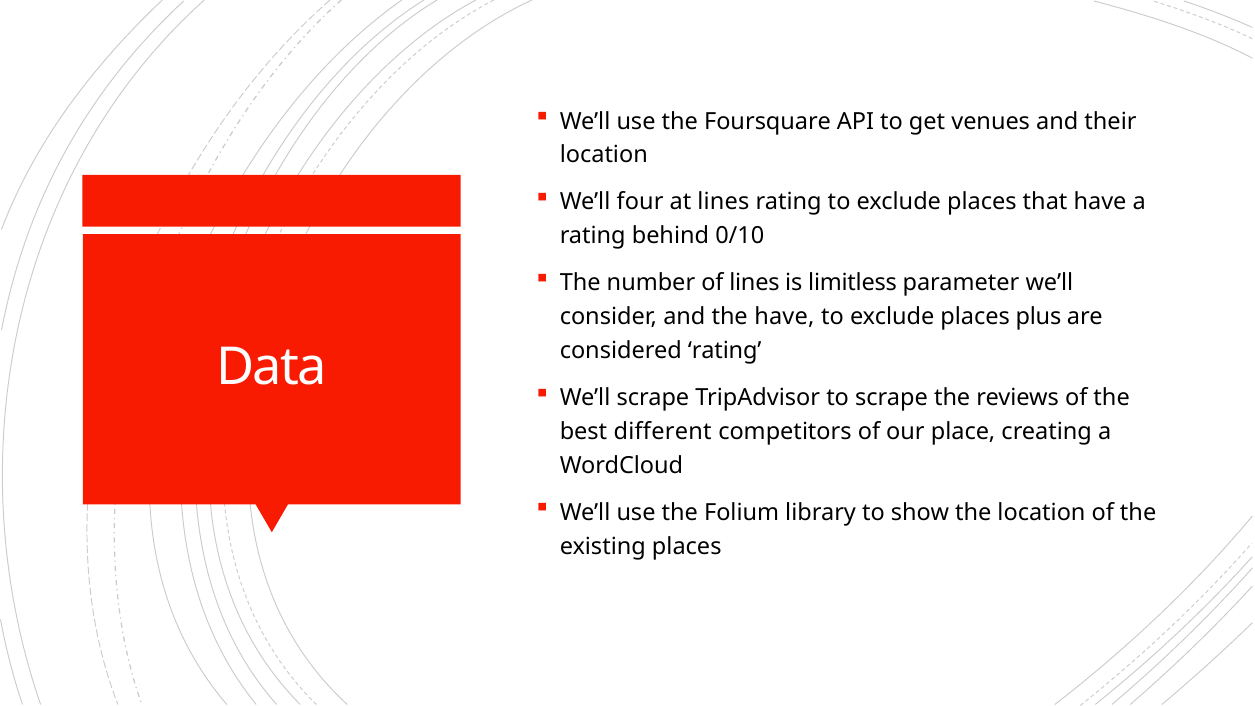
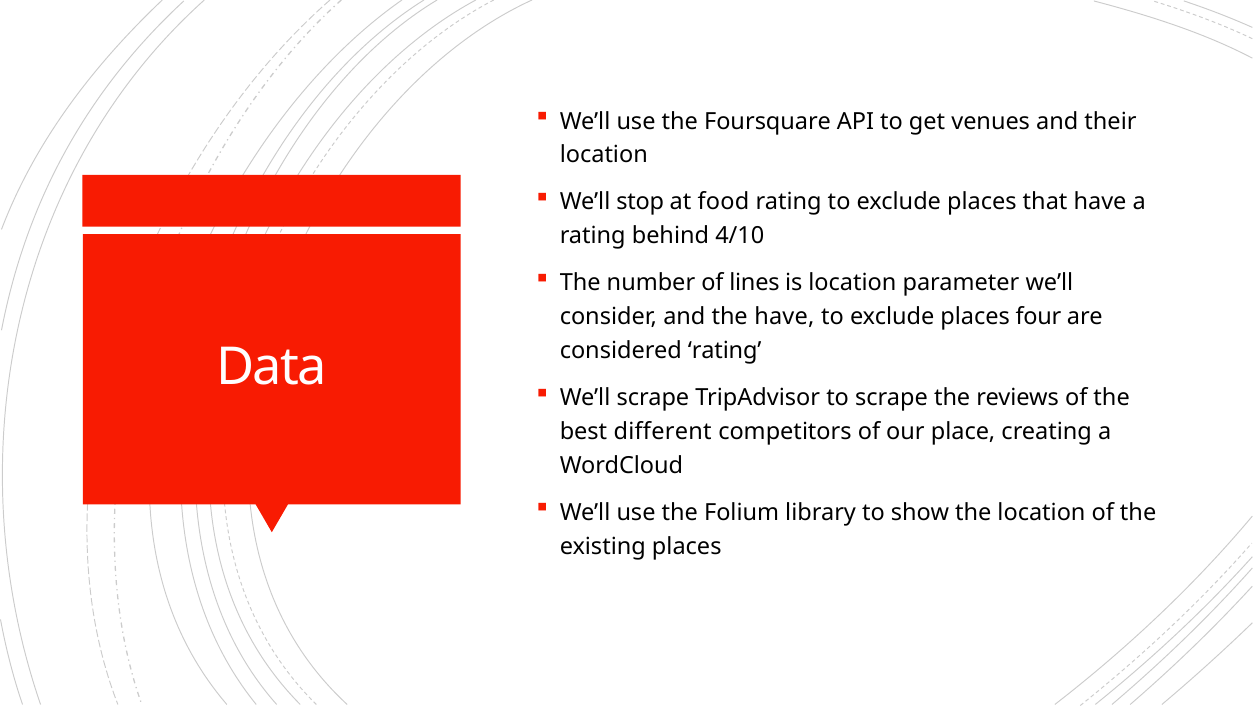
four: four -> stop (640, 202)
at lines: lines -> food (723, 202)
0/10: 0/10 -> 4/10 (740, 236)
is limitless: limitless -> location (852, 283)
plus: plus -> four (1038, 317)
